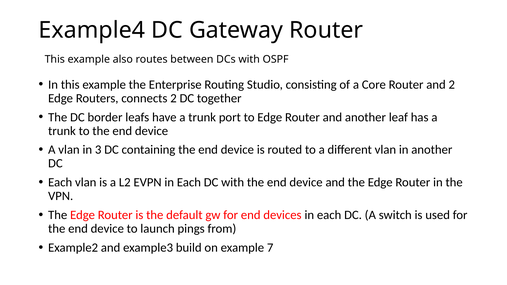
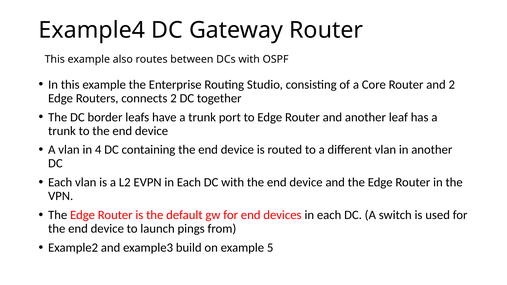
3: 3 -> 4 (98, 150)
7: 7 -> 5 (270, 248)
